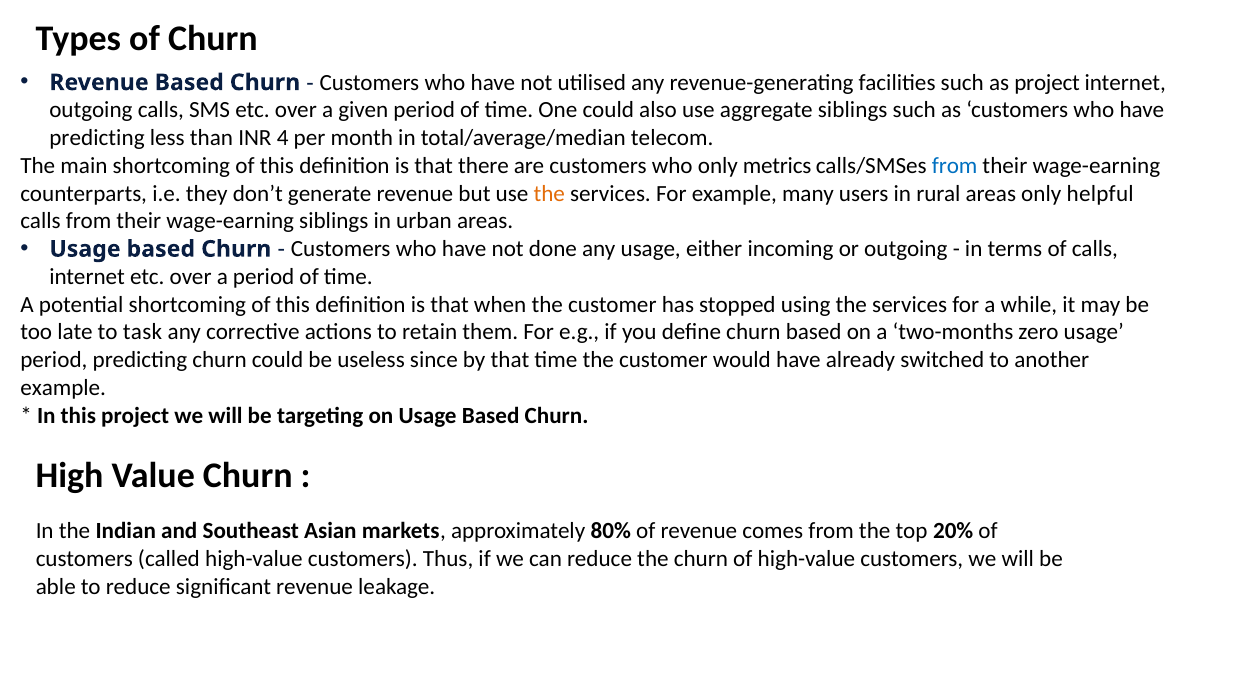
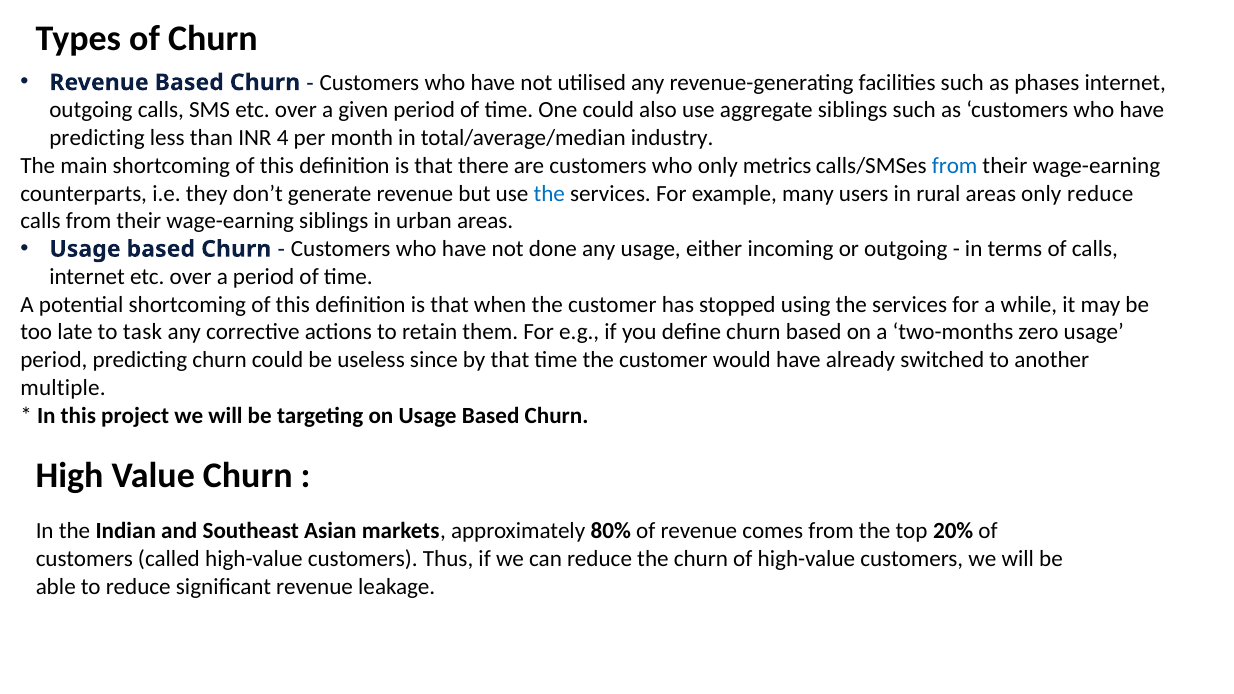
as project: project -> phases (1047, 83)
telecom: telecom -> industry (672, 138)
the colour: orange -> blue (549, 194)
only helpful: helpful -> reduce (1100, 194)
example: example -> multiple (63, 388)
